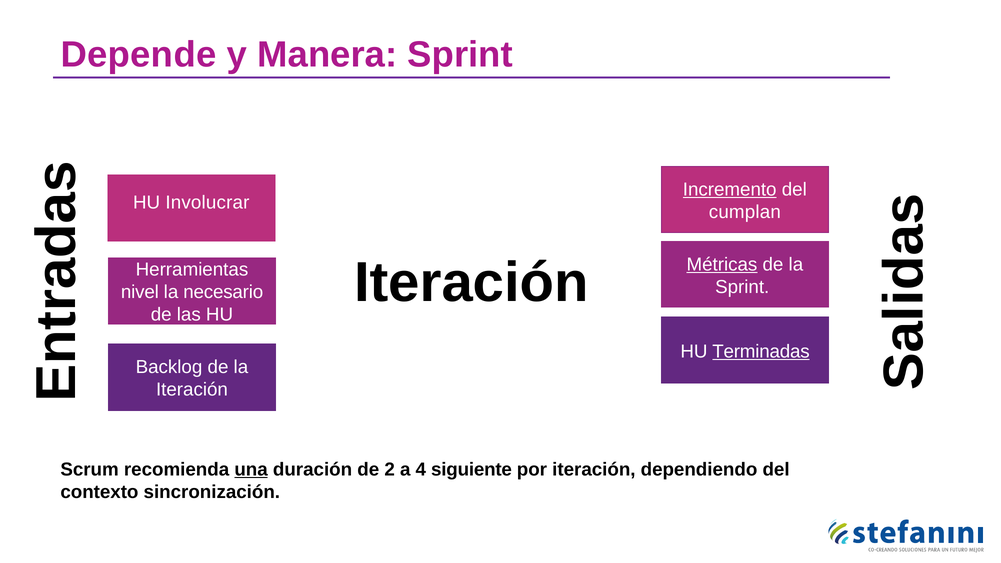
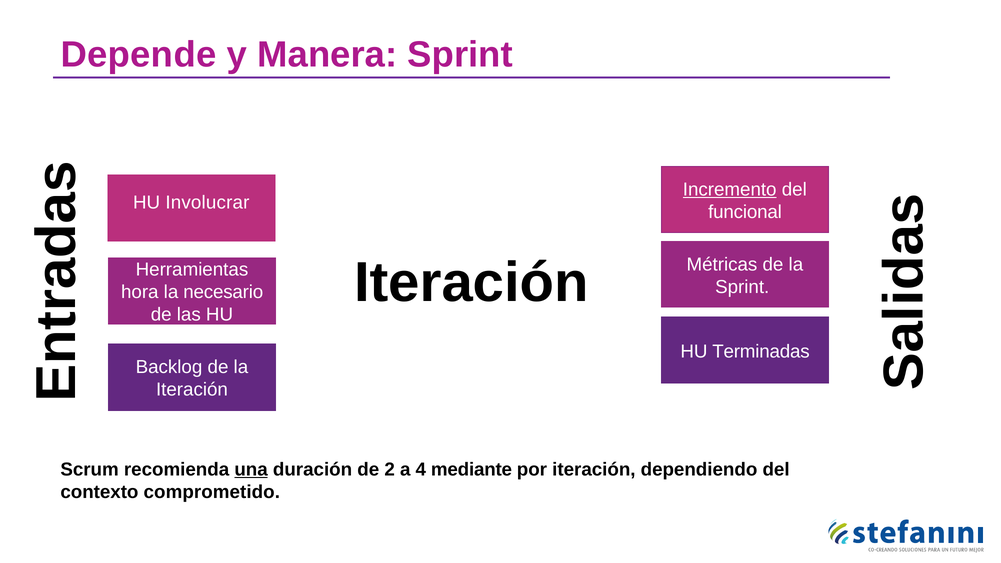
cumplan: cumplan -> funcional (745, 212)
Métricas underline: present -> none (722, 264)
nivel: nivel -> hora (140, 292)
Terminadas underline: present -> none (761, 351)
siguiente: siguiente -> mediante (472, 469)
sincronización: sincronización -> comprometido (212, 492)
